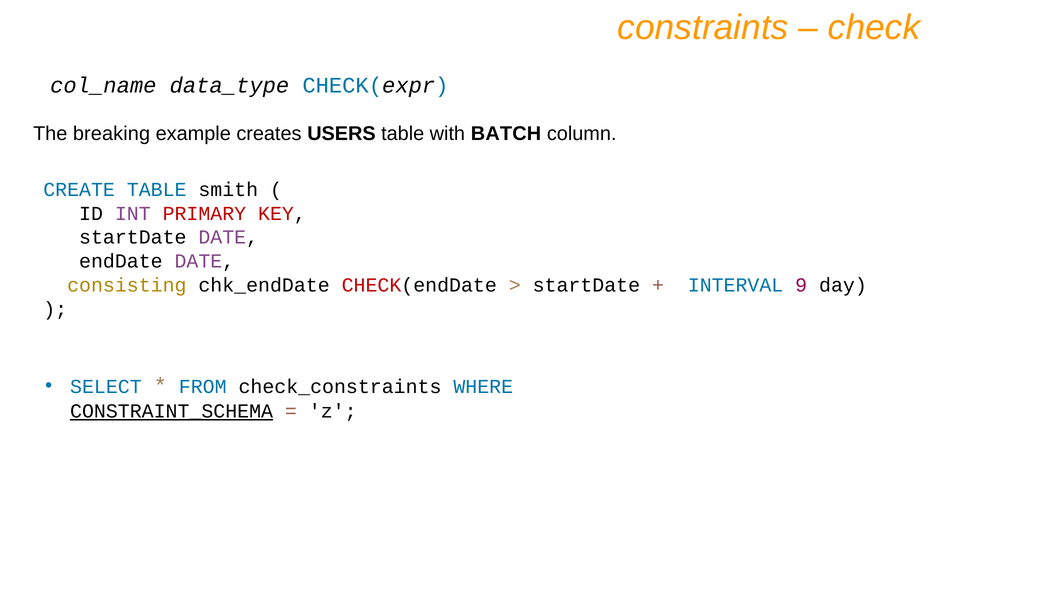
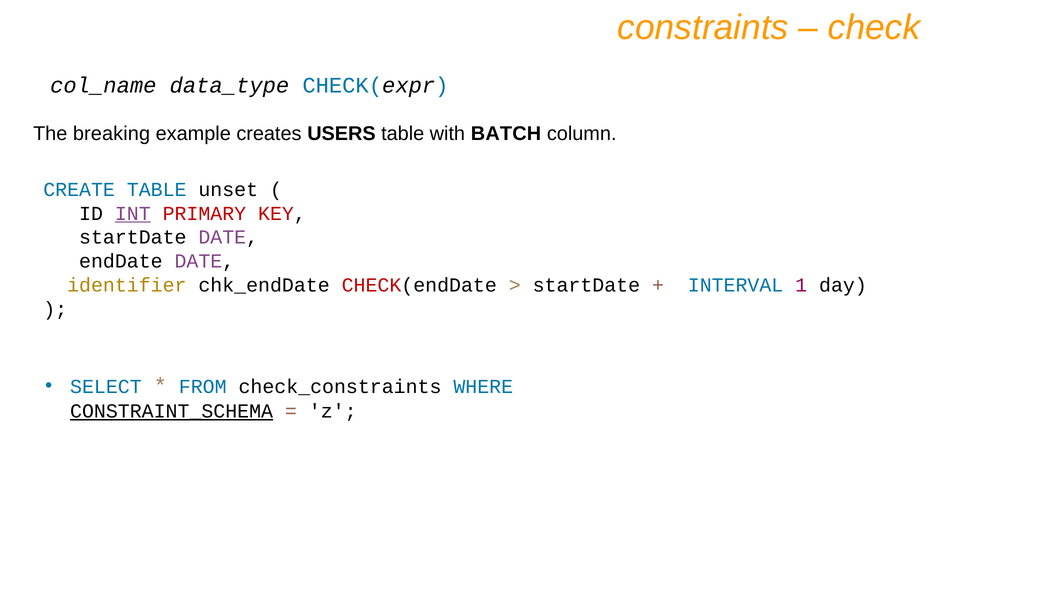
smith: smith -> unset (228, 190)
INT underline: none -> present (133, 213)
consisting: consisting -> identifier (127, 285)
9: 9 -> 1 (801, 285)
